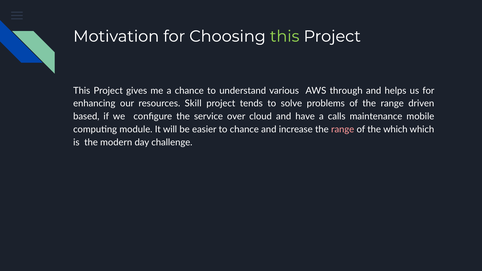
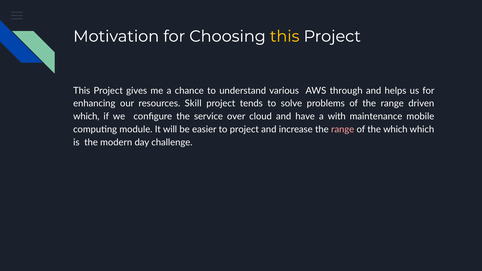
this colour: light green -> yellow (285, 36)
based: based -> which (86, 116)
calls: calls -> with (337, 116)
to chance: chance -> project (244, 129)
